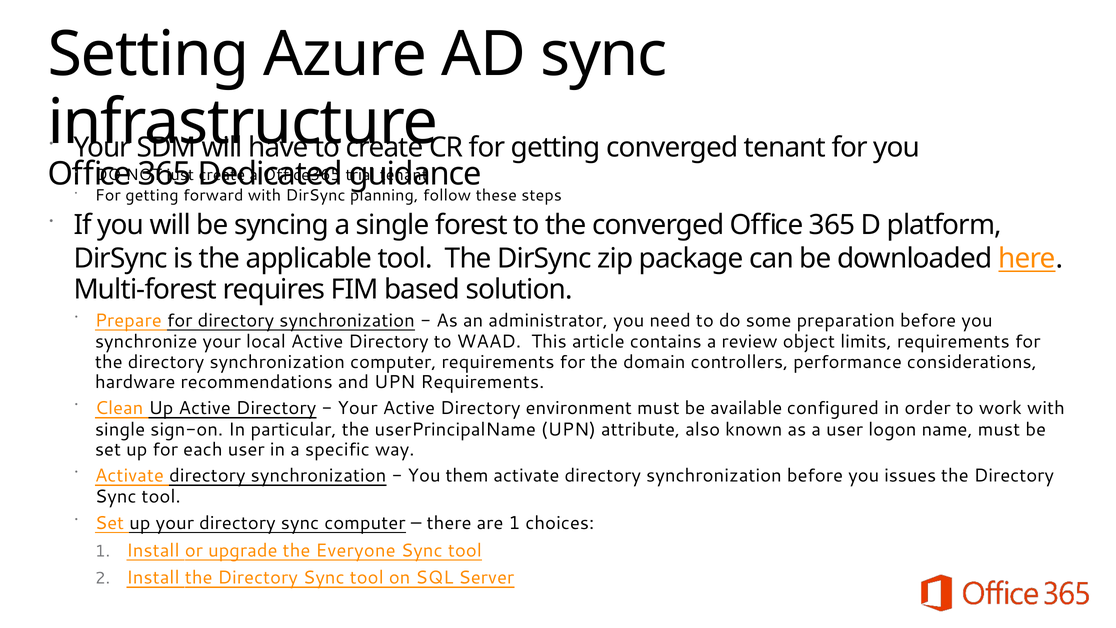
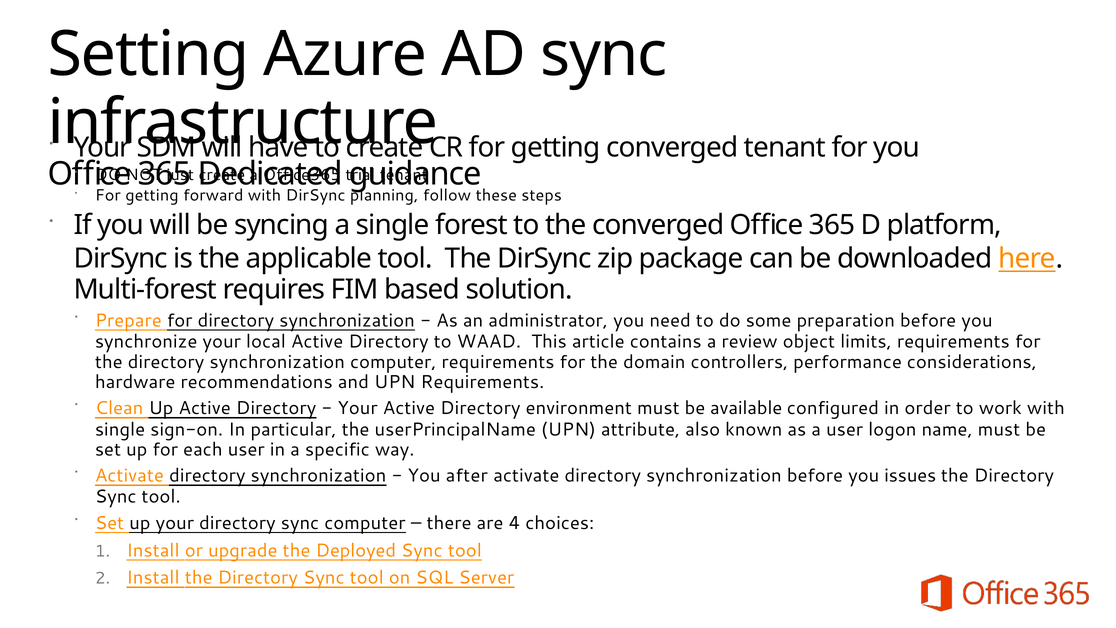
them: them -> after (467, 476)
are 1: 1 -> 4 (514, 523)
Everyone: Everyone -> Deployed (356, 550)
